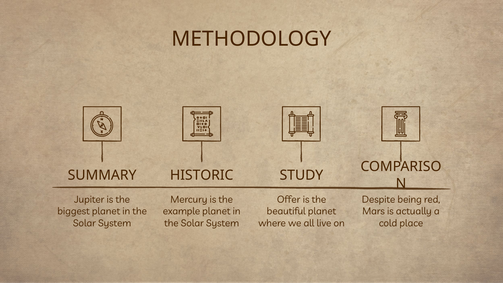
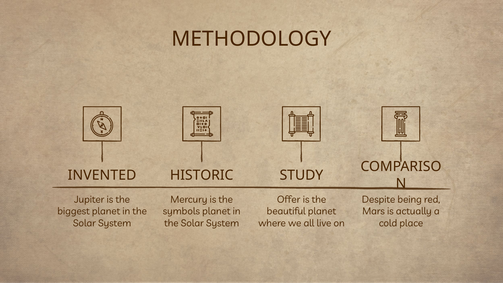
SUMMARY: SUMMARY -> INVENTED (102, 175)
example: example -> symbols (181, 211)
